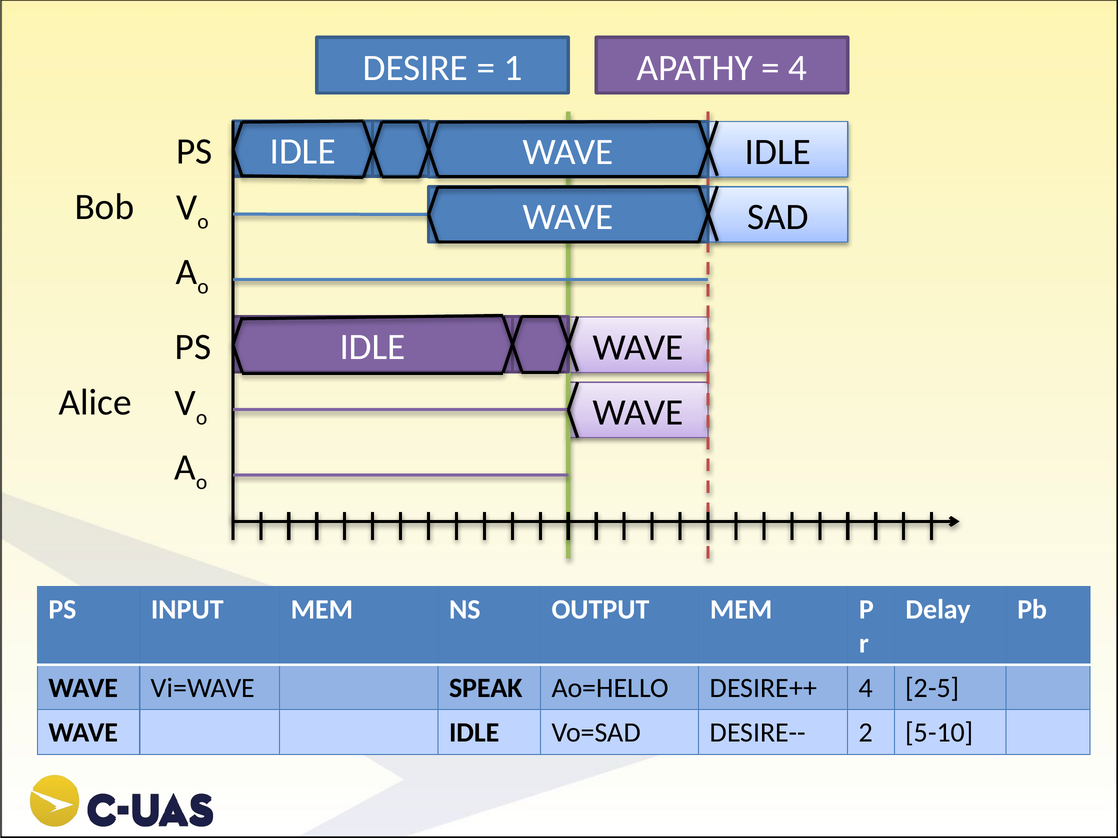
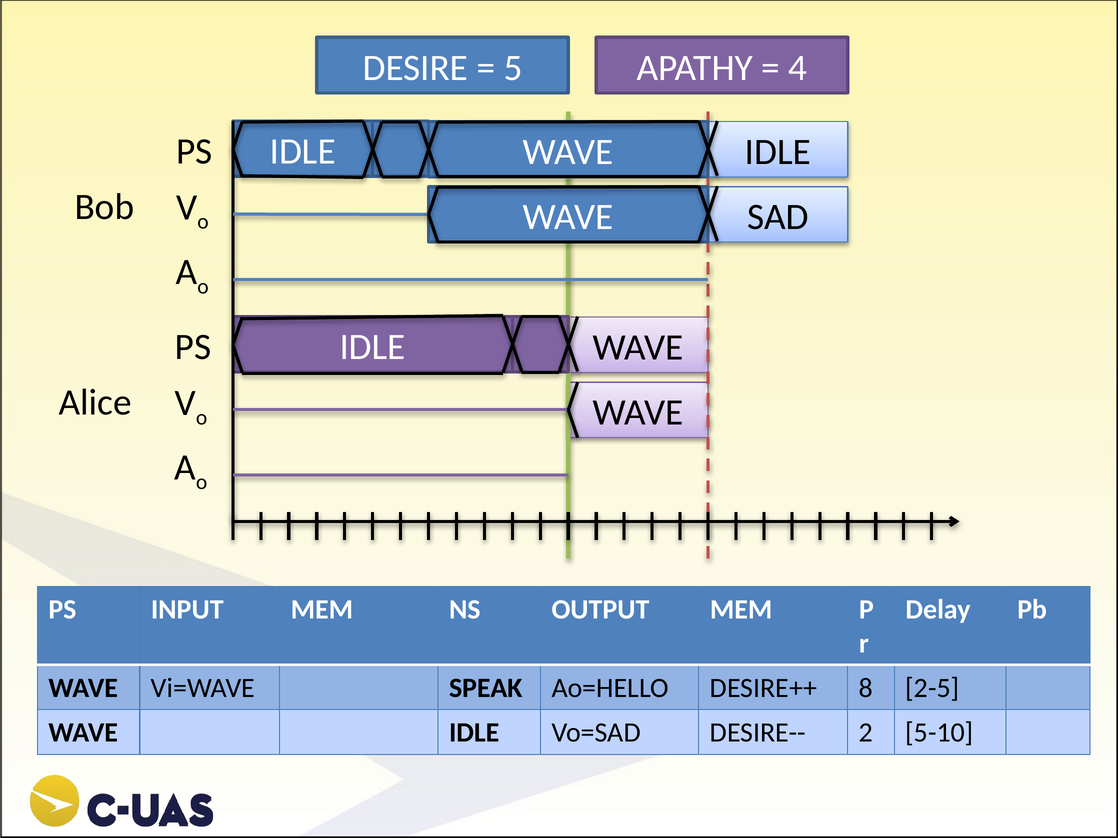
1: 1 -> 5 (513, 68)
DESIRE++ 4: 4 -> 8 (866, 688)
